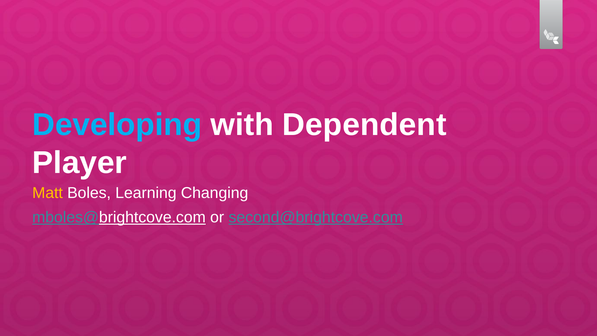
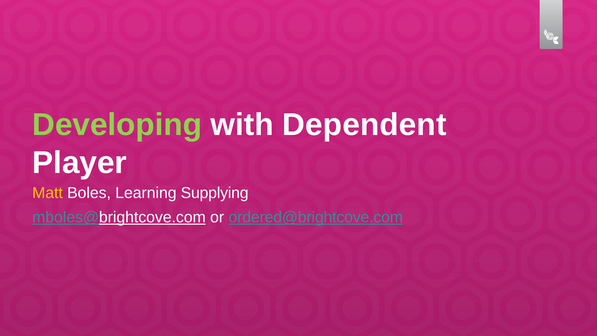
Developing colour: light blue -> light green (117, 125)
Changing: Changing -> Supplying (215, 193)
second@brightcove.com: second@brightcove.com -> ordered@brightcove.com (316, 217)
